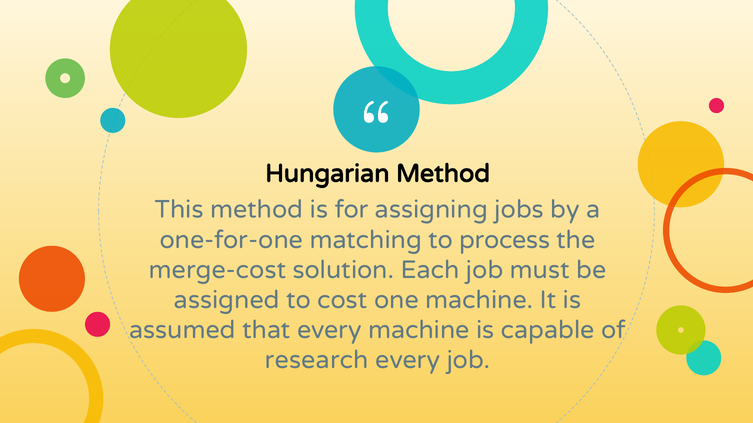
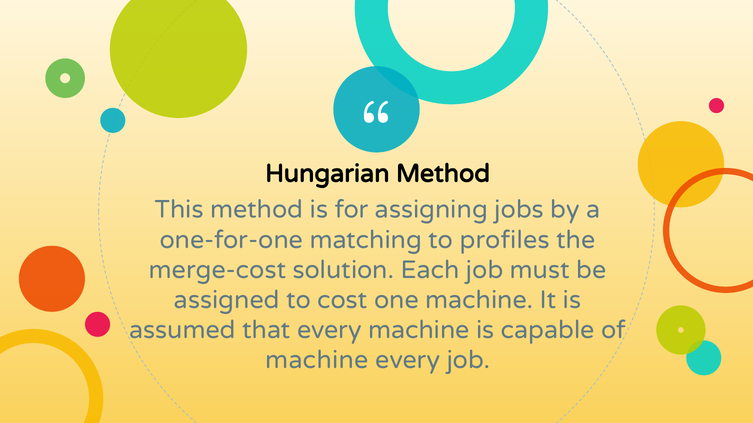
process: process -> profiles (505, 240)
research: research -> machine (317, 361)
